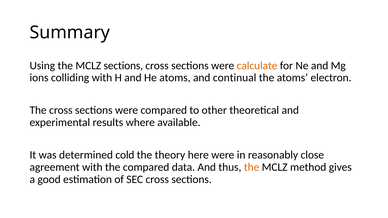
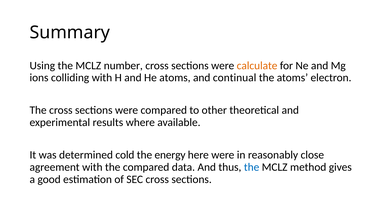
MCLZ sections: sections -> number (123, 66)
theory: theory -> energy (170, 155)
the colour: orange -> blue (252, 167)
